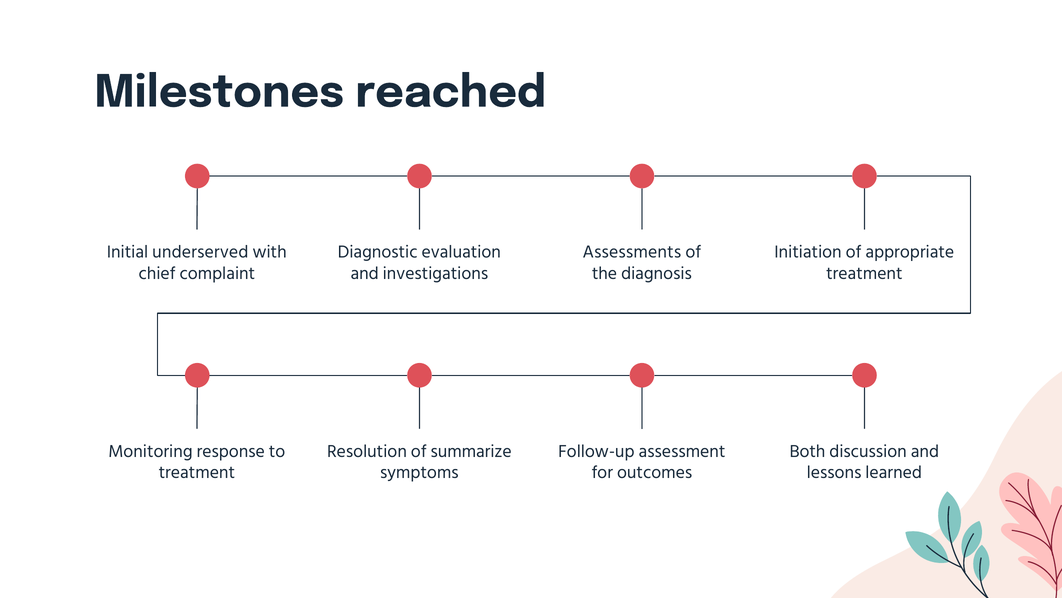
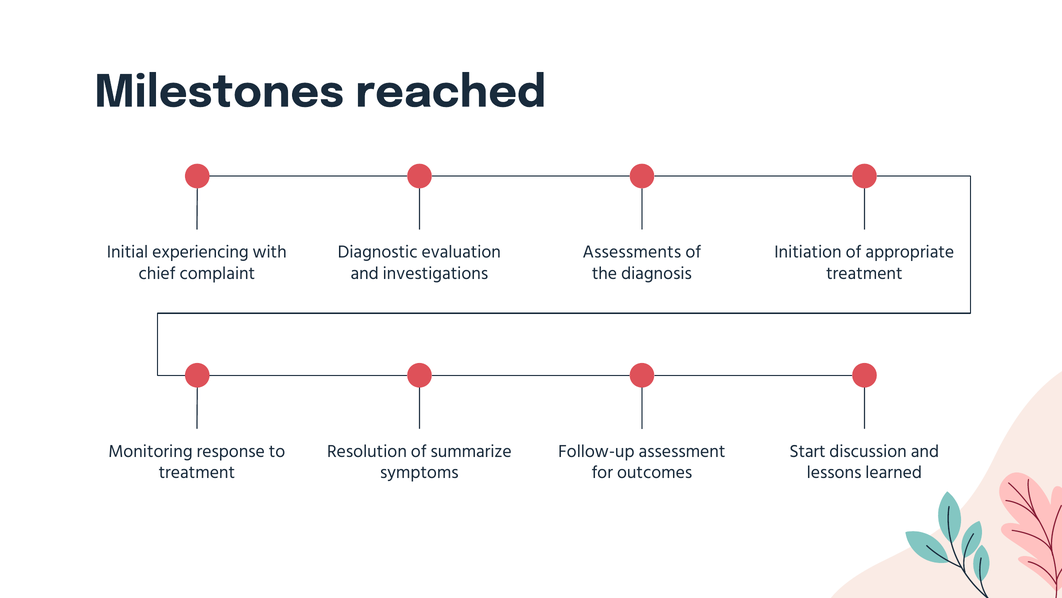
underserved: underserved -> experiencing (200, 252)
Both: Both -> Start (808, 451)
